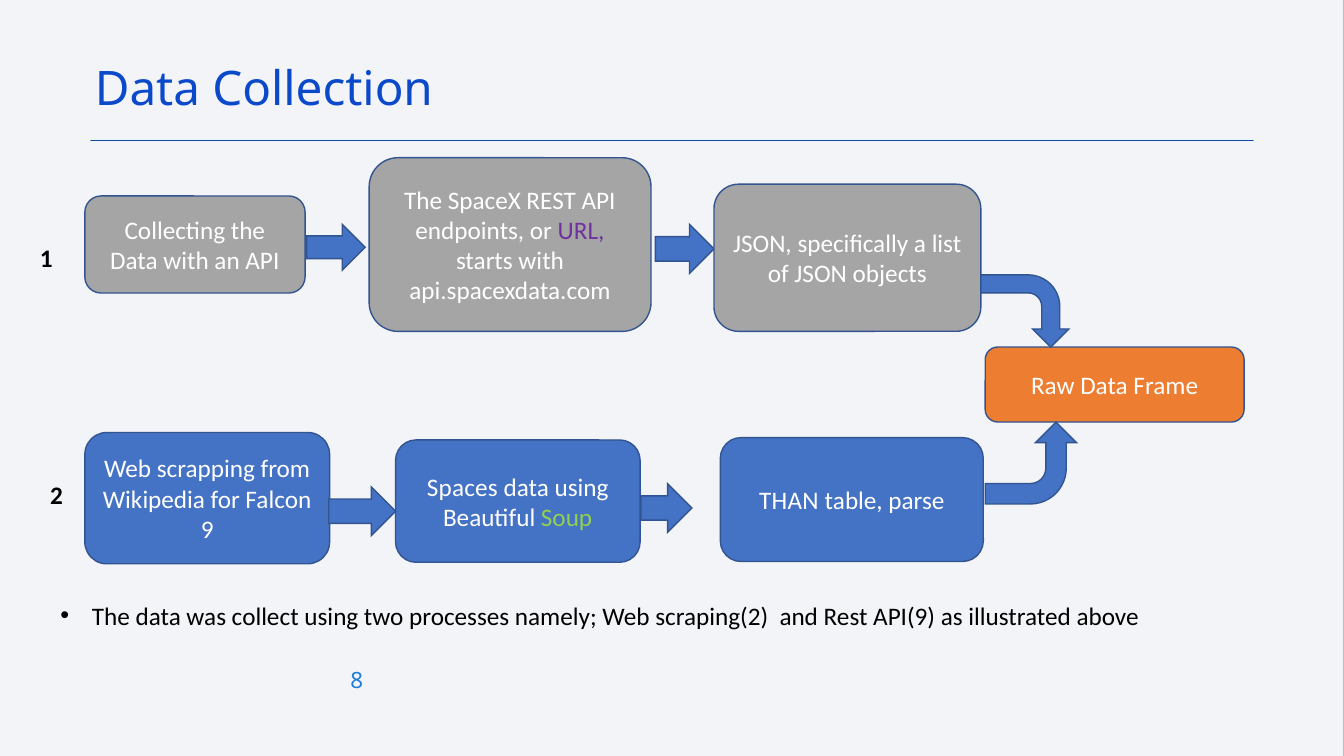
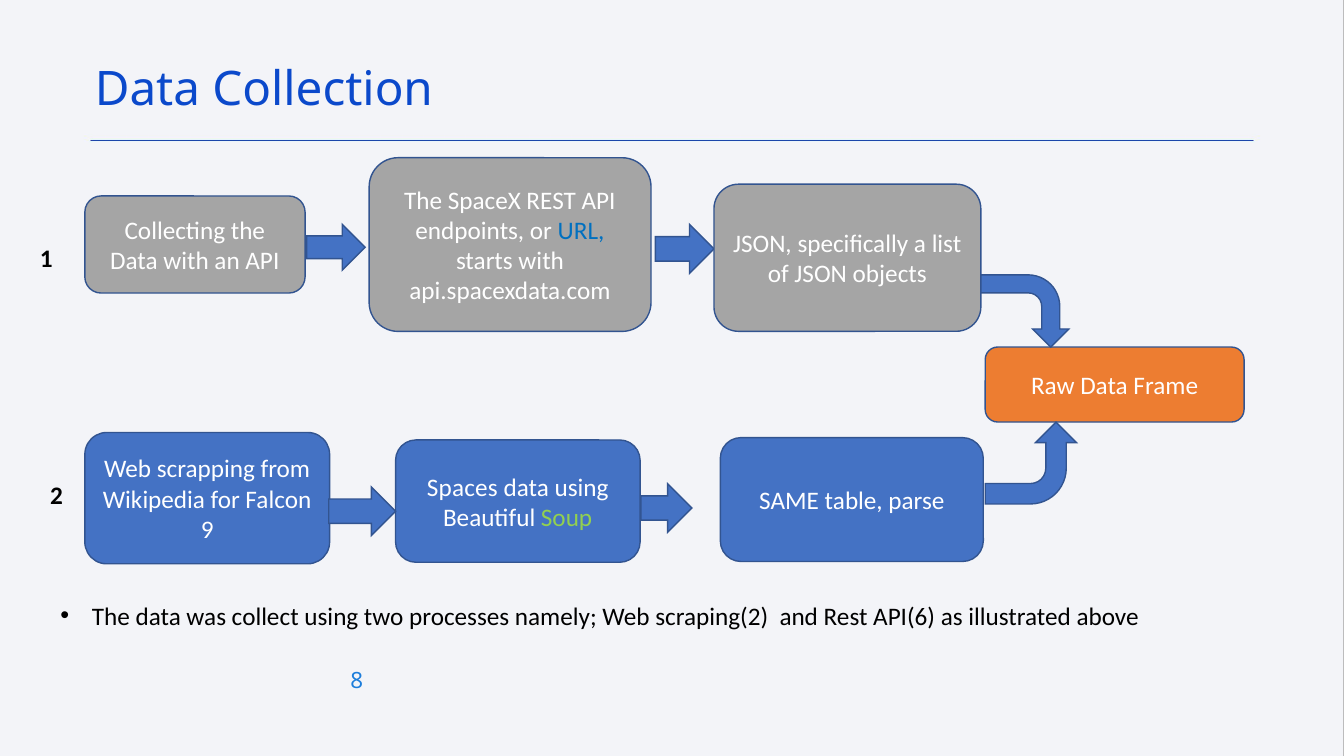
URL colour: purple -> blue (581, 231)
THAN: THAN -> SAME (789, 501)
API(9: API(9 -> API(6 (904, 617)
